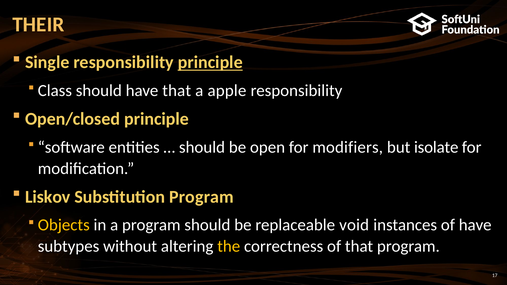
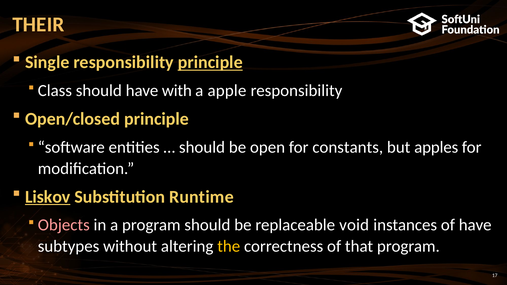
have that: that -> with (177, 91)
modifiers: modifiers -> constants (348, 147)
isolate: isolate -> apples (436, 147)
Liskov underline: none -> present (48, 197)
Substitution Program: Program -> Runtime (201, 197)
Objects colour: yellow -> pink (64, 225)
